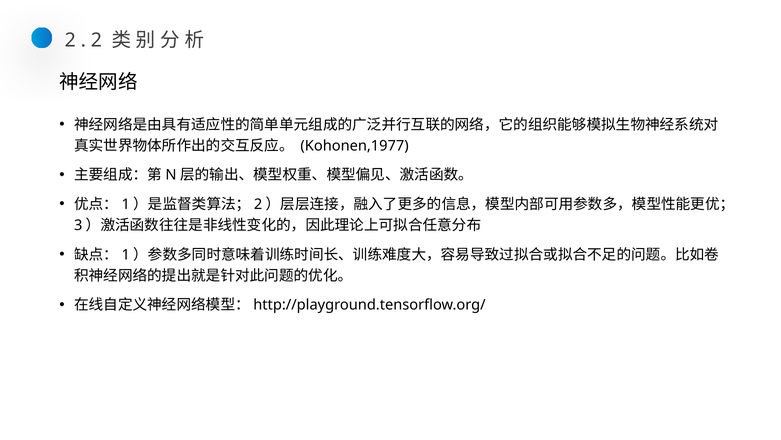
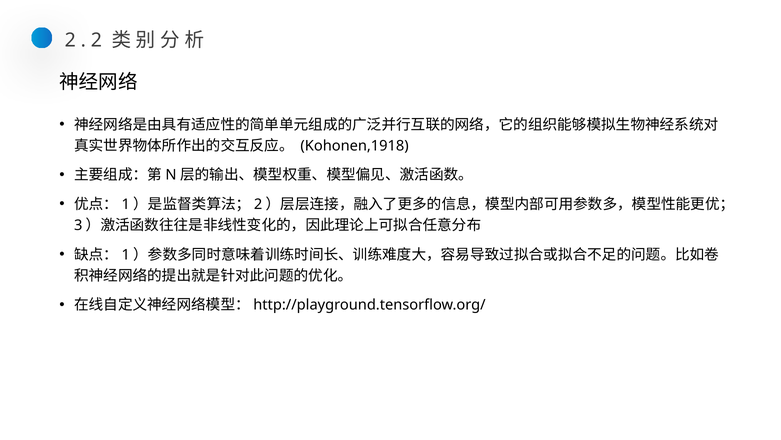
Kohonen,1977: Kohonen,1977 -> Kohonen,1918 (355, 146)
